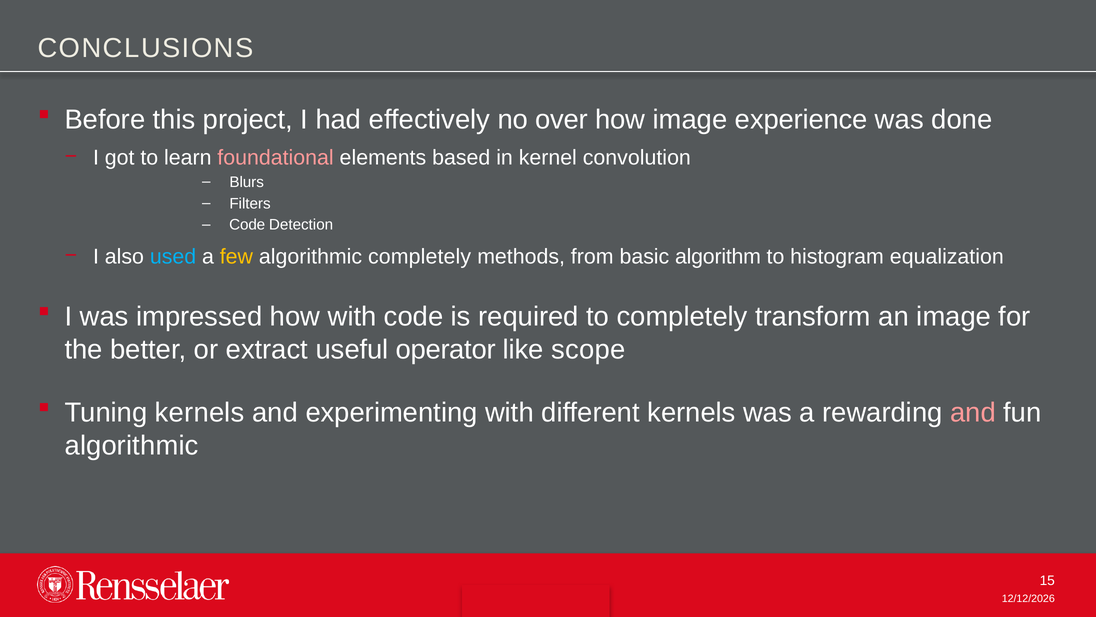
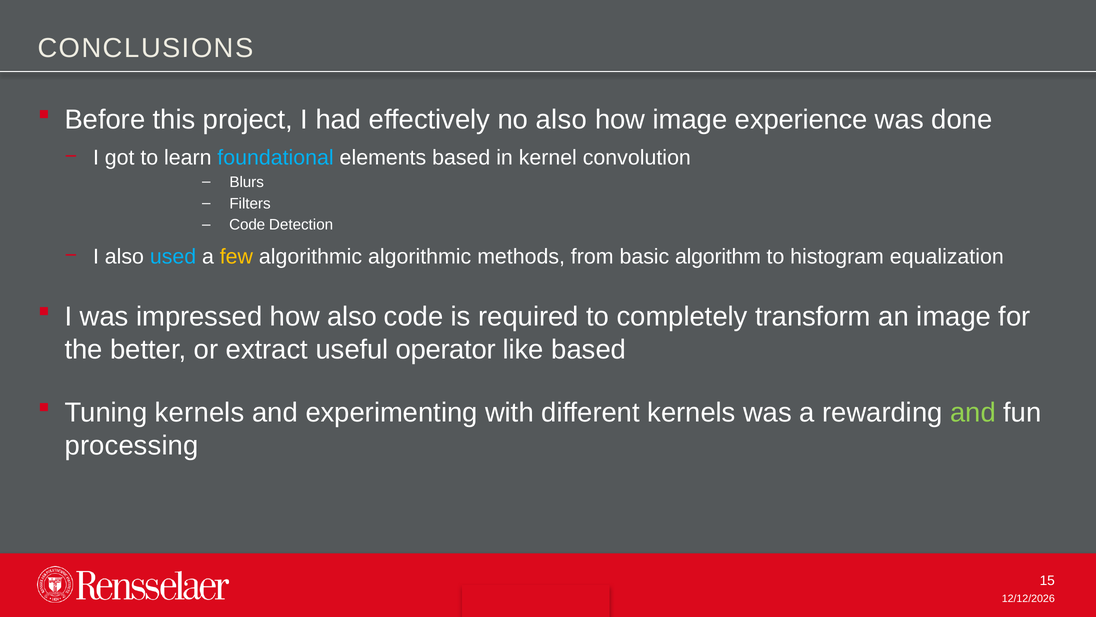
no over: over -> also (561, 120)
foundational colour: pink -> light blue (276, 157)
algorithmic completely: completely -> algorithmic (420, 256)
how with: with -> also (352, 316)
like scope: scope -> based (589, 349)
and colour: pink -> light green (973, 413)
algorithmic: algorithmic -> processing (132, 445)
